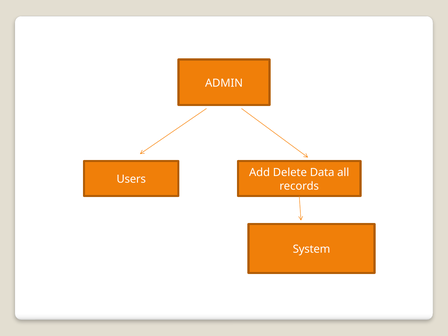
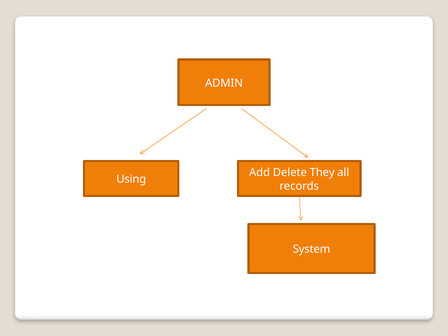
Data: Data -> They (322, 173)
Users: Users -> Using (131, 179)
